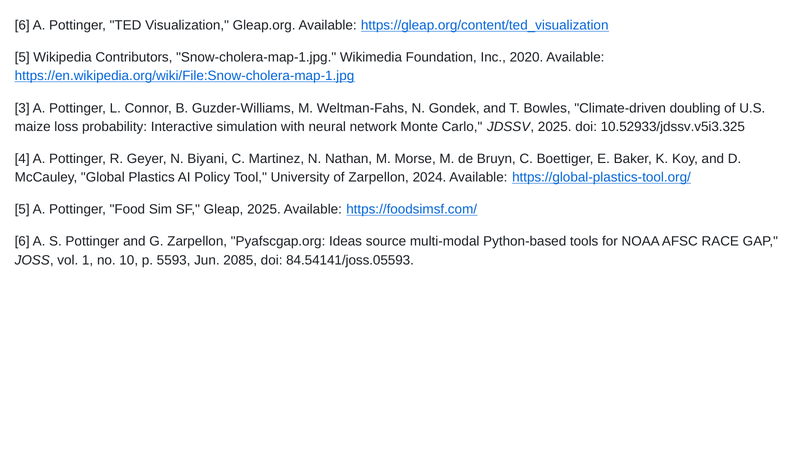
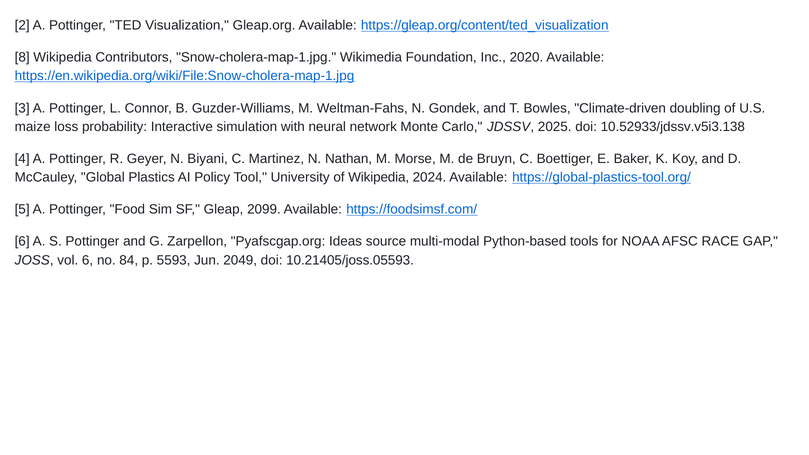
6: 6 -> 2 (22, 25)
5: 5 -> 8 (22, 57)
10.52933/jdssv.v5i3.325: 10.52933/jdssv.v5i3.325 -> 10.52933/jdssv.v5i3.138 (673, 127)
of Zarpellon: Zarpellon -> Wikipedia (379, 177)
Gleap 2025: 2025 -> 2099 (264, 209)
vol 1: 1 -> 6 (88, 260)
10: 10 -> 84 (129, 260)
2085: 2085 -> 2049 (240, 260)
84.54141/joss.05593: 84.54141/joss.05593 -> 10.21405/joss.05593 (350, 260)
